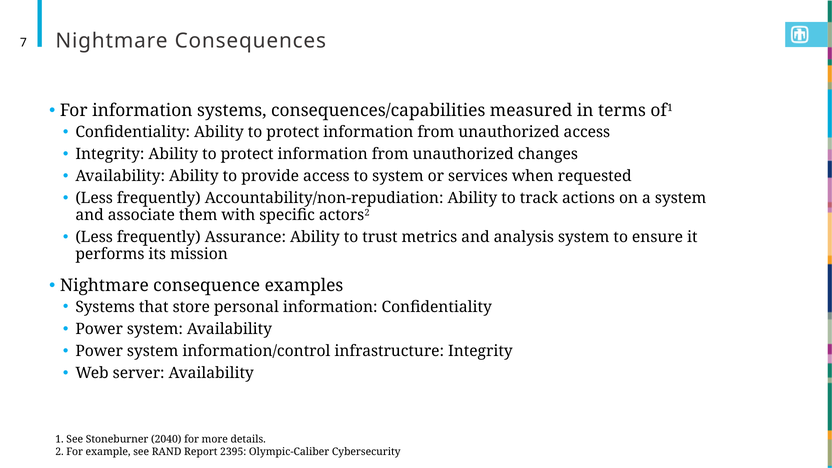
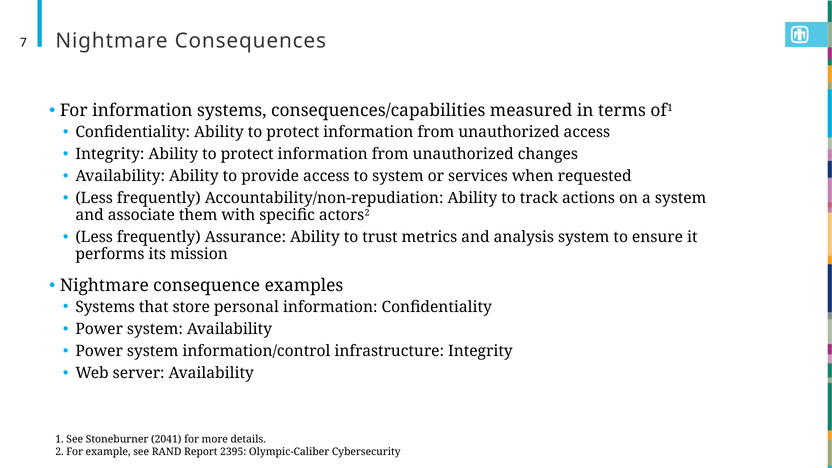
2040: 2040 -> 2041 (166, 439)
